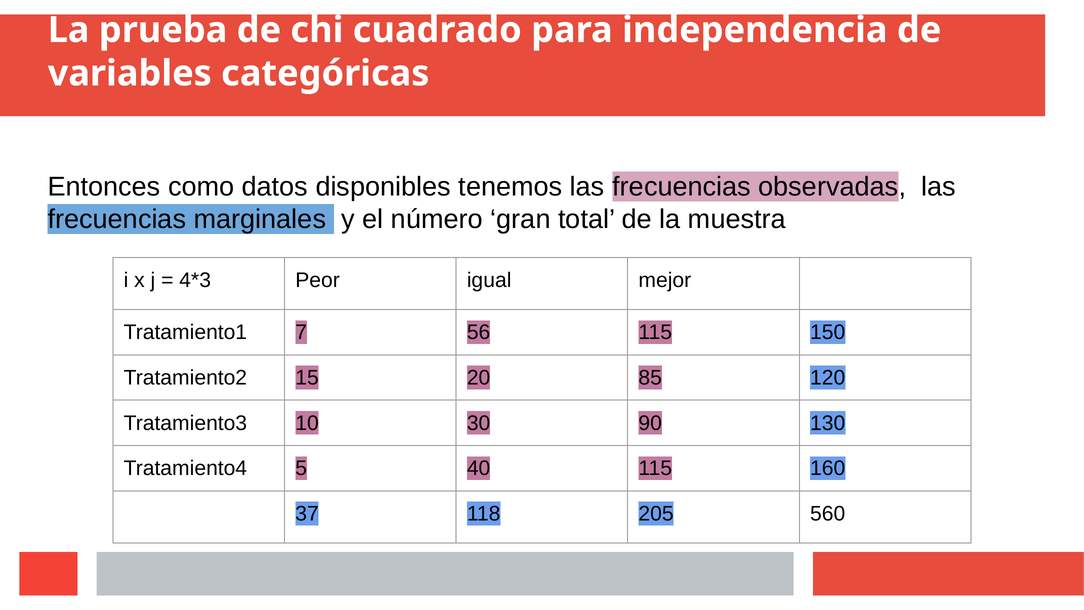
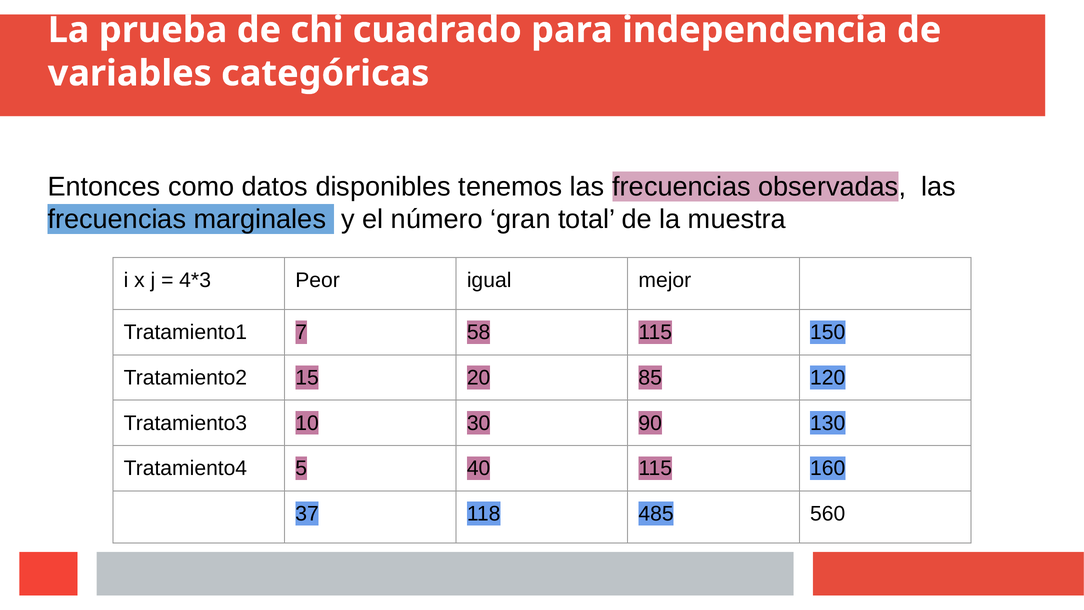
56: 56 -> 58 (479, 332)
205: 205 -> 485 (656, 514)
